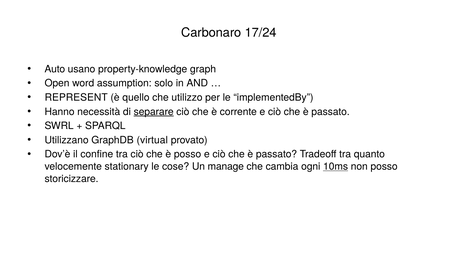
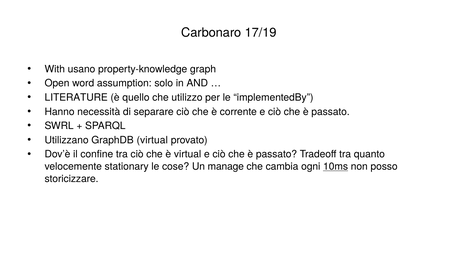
17/24: 17/24 -> 17/19 (261, 33)
Auto: Auto -> With (55, 69)
REPRESENT: REPRESENT -> LITERATURE (76, 98)
separare underline: present -> none (154, 112)
è posso: posso -> virtual (188, 155)
